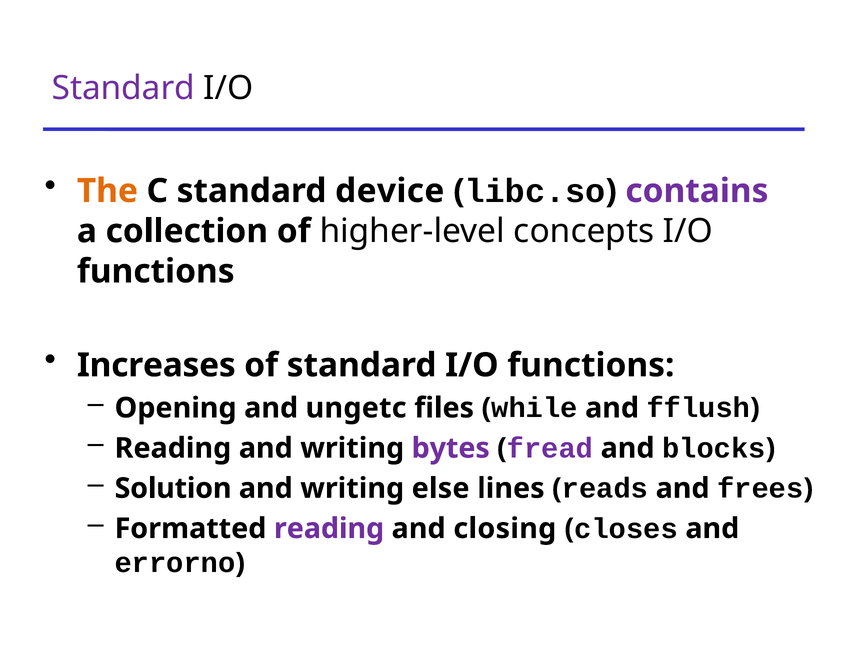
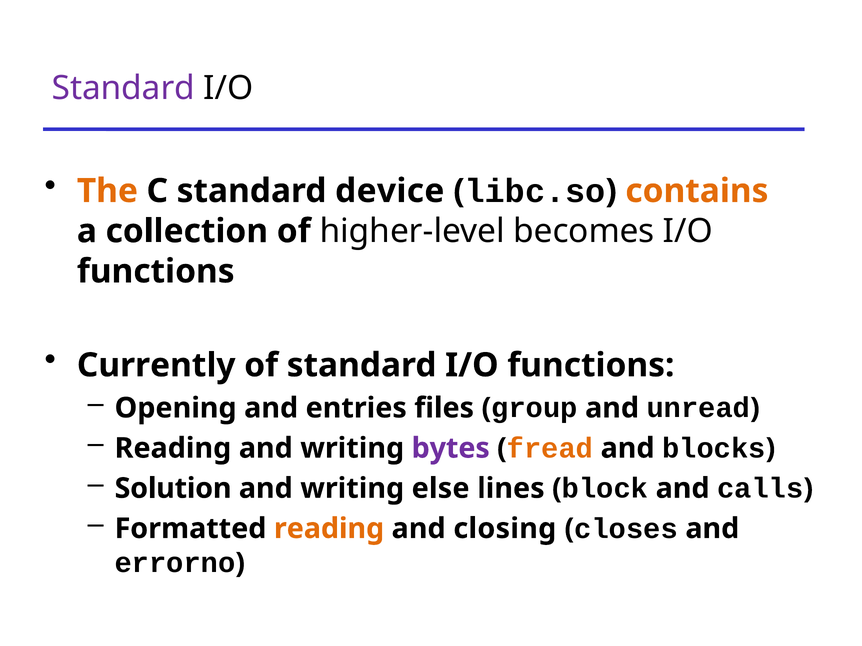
contains colour: purple -> orange (697, 191)
concepts: concepts -> becomes (584, 231)
Increases: Increases -> Currently (156, 366)
ungetc: ungetc -> entries (356, 408)
while: while -> group (535, 408)
fflush: fflush -> unread (698, 408)
fread colour: purple -> orange (550, 449)
reads: reads -> block (605, 489)
frees: frees -> calls (760, 489)
reading colour: purple -> orange (329, 529)
